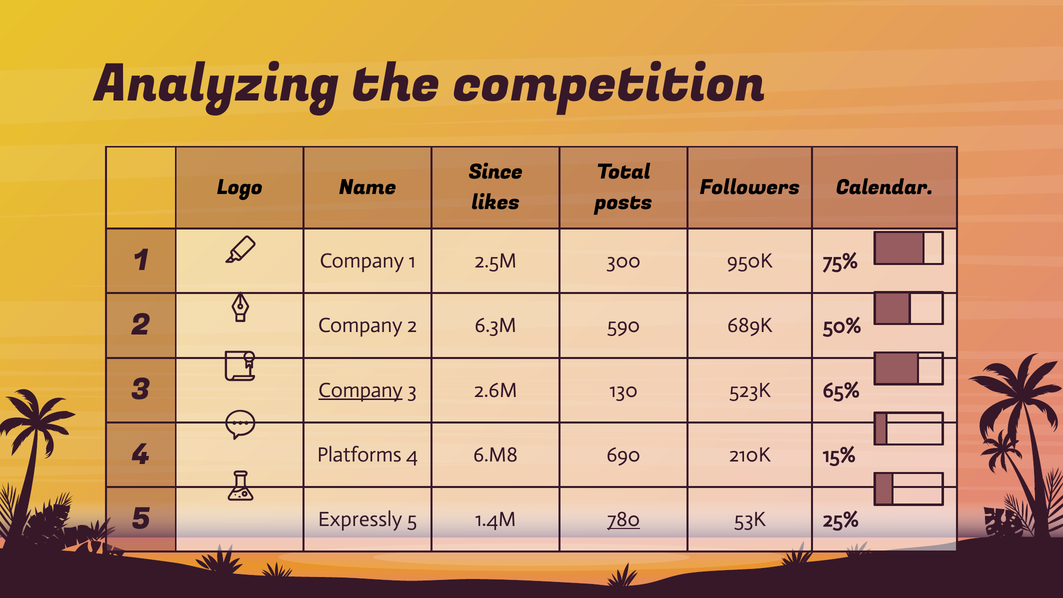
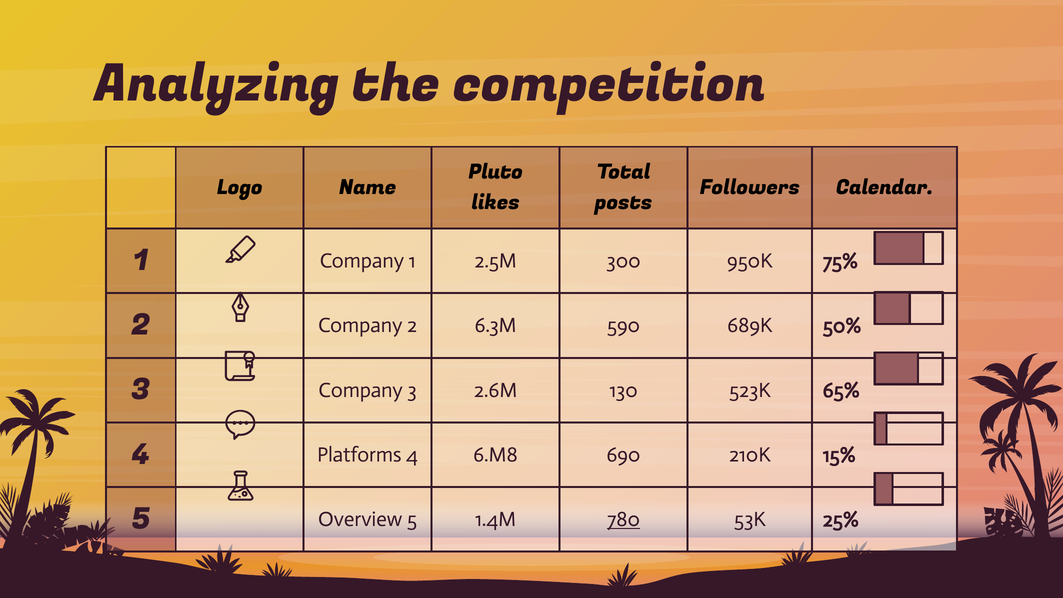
Since: Since -> Pluto (496, 172)
Company underline: present -> none (361, 390)
Expressly: Expressly -> Overview (360, 519)
